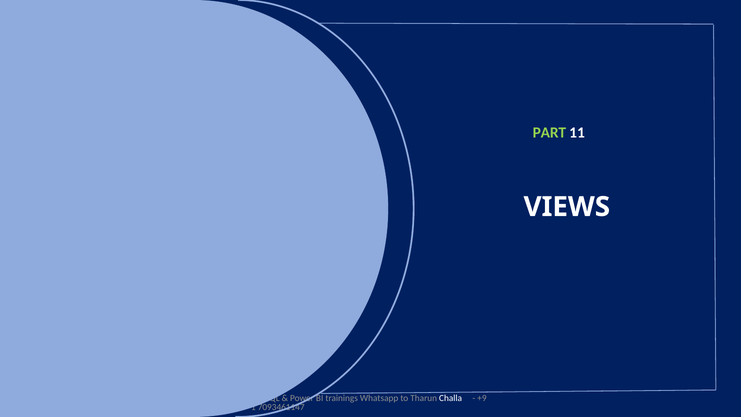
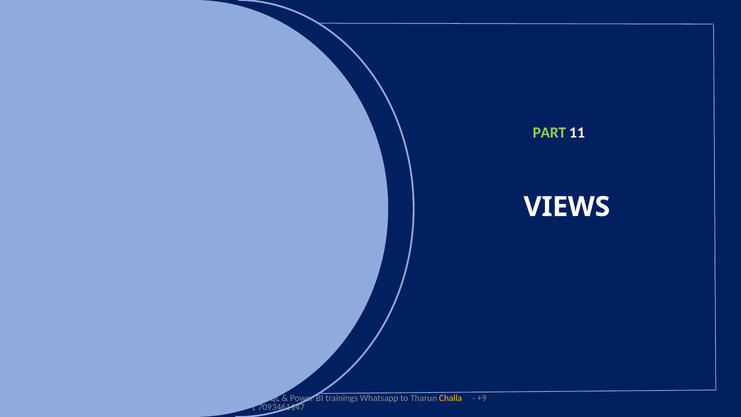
Challa colour: white -> yellow (451, 398)
